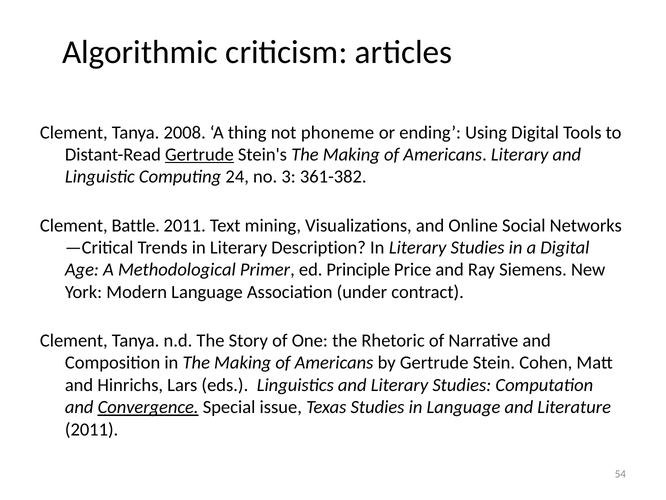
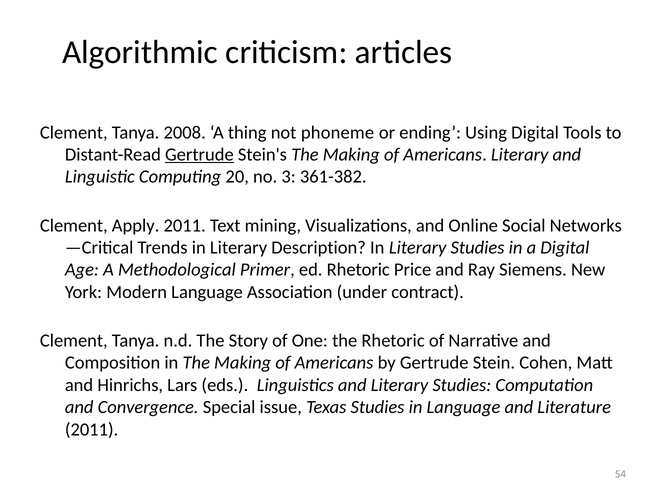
24: 24 -> 20 (237, 177)
Battle: Battle -> Apply (136, 225)
ed Principle: Principle -> Rhetoric (358, 270)
Convergence underline: present -> none (148, 407)
